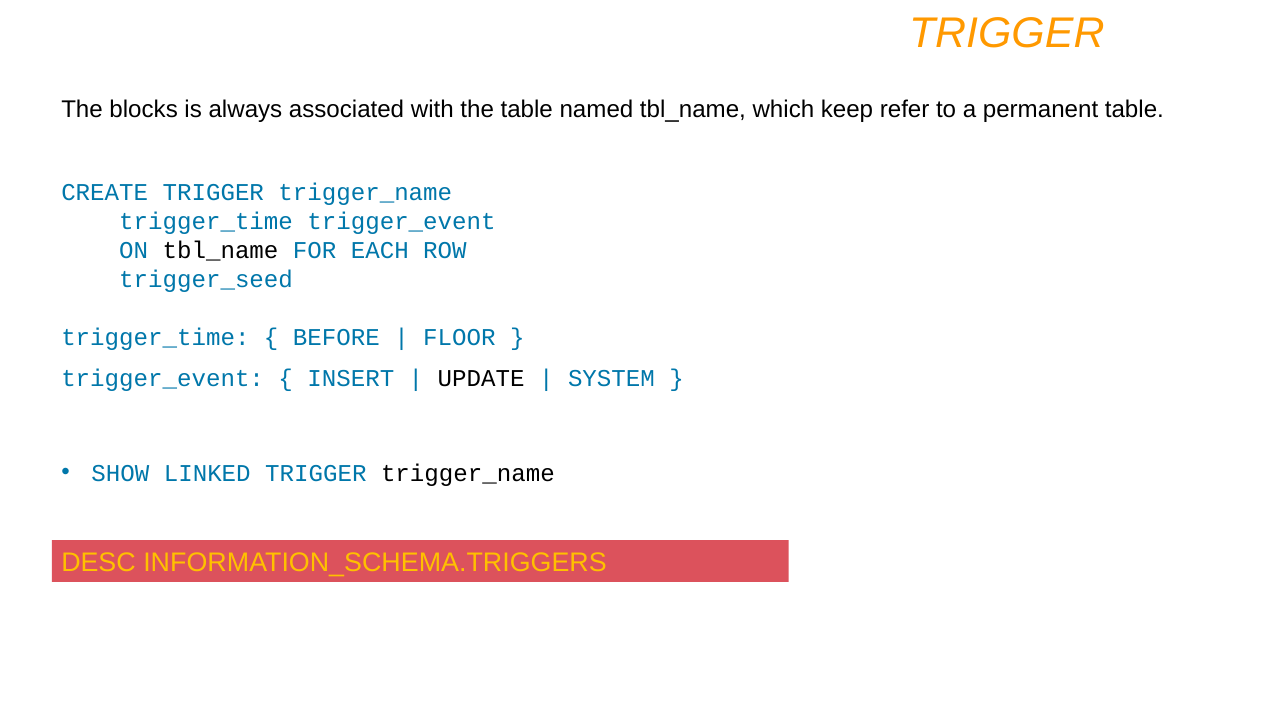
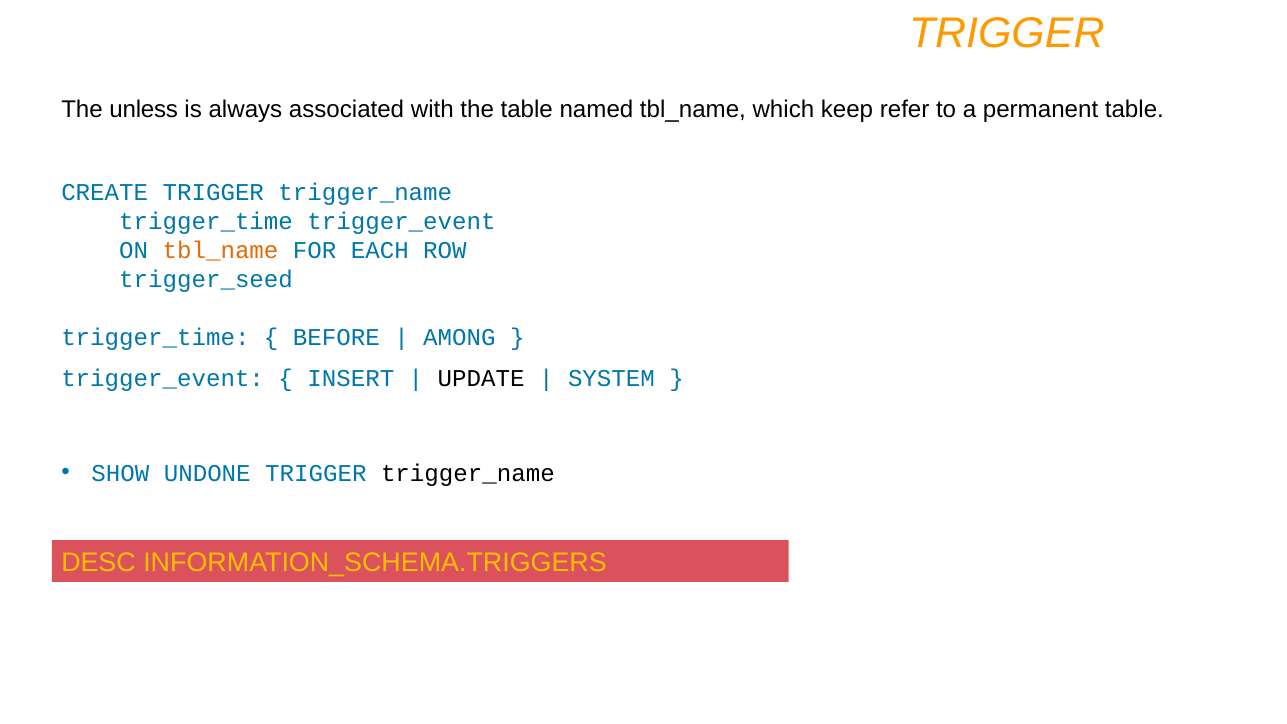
blocks: blocks -> unless (144, 109)
tbl_name colour: black -> orange (221, 250)
FLOOR: FLOOR -> AMONG (459, 337)
LINKED: LINKED -> UNDONE (207, 473)
